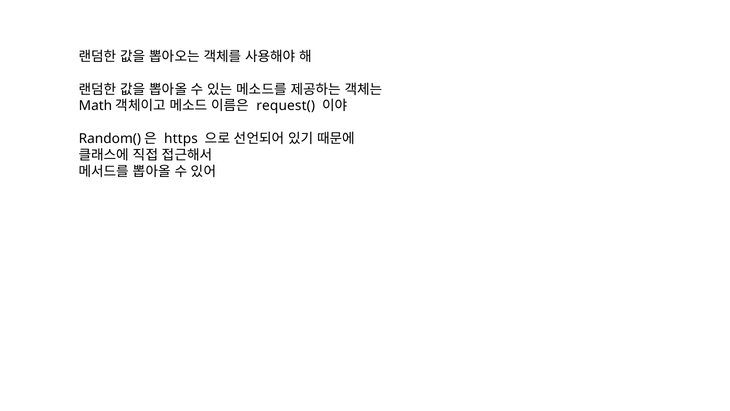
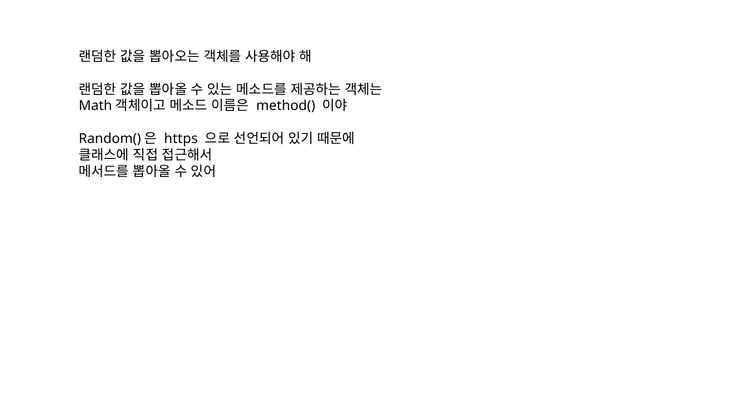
request(: request( -> method( (286, 106)
